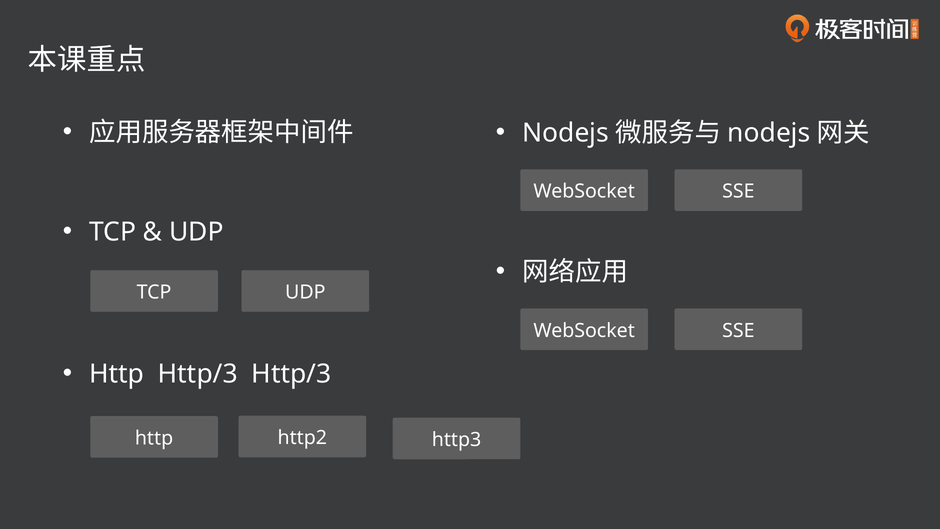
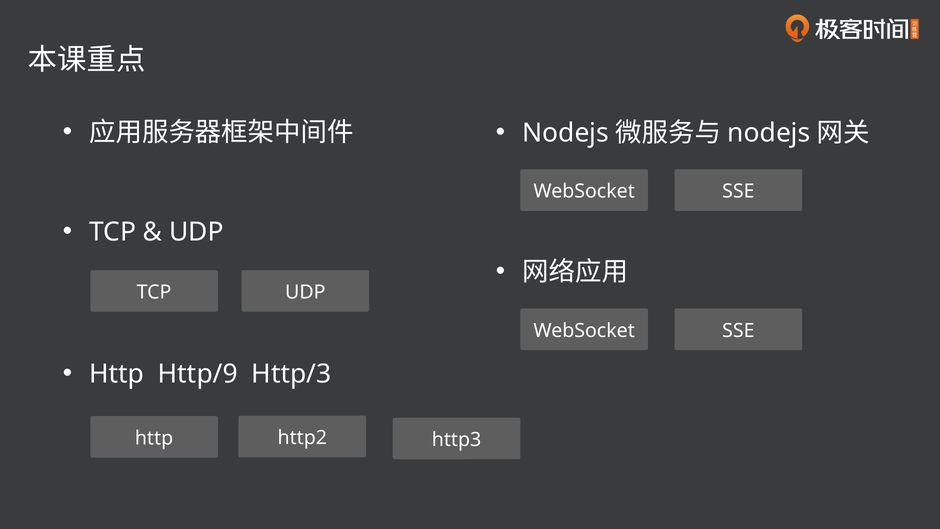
Http Http/3: Http/3 -> Http/9 (198, 374)
